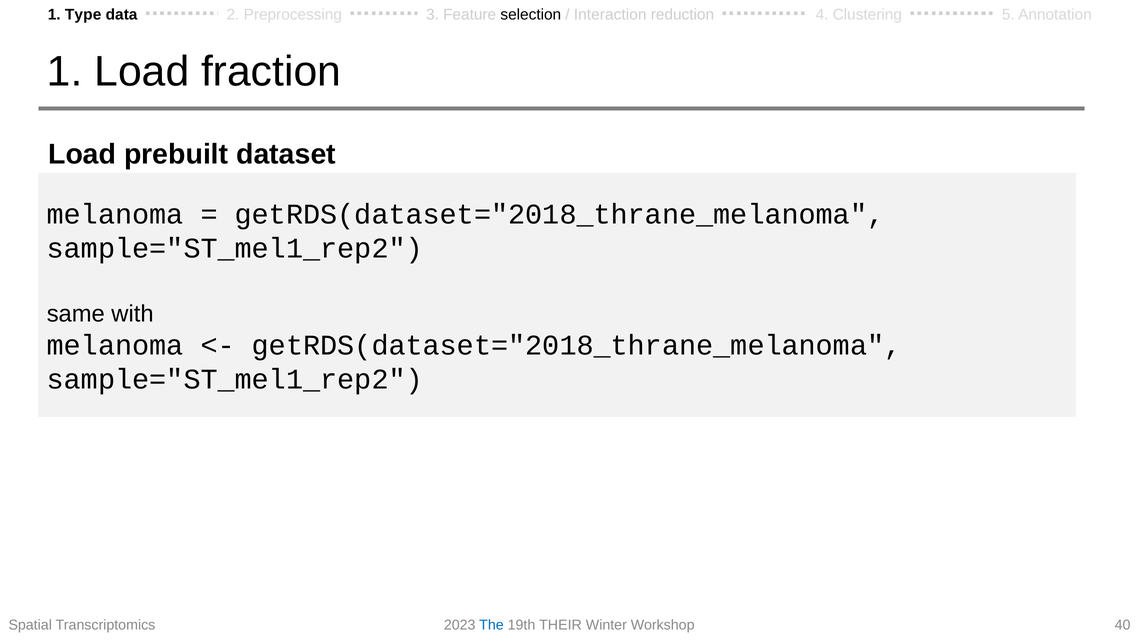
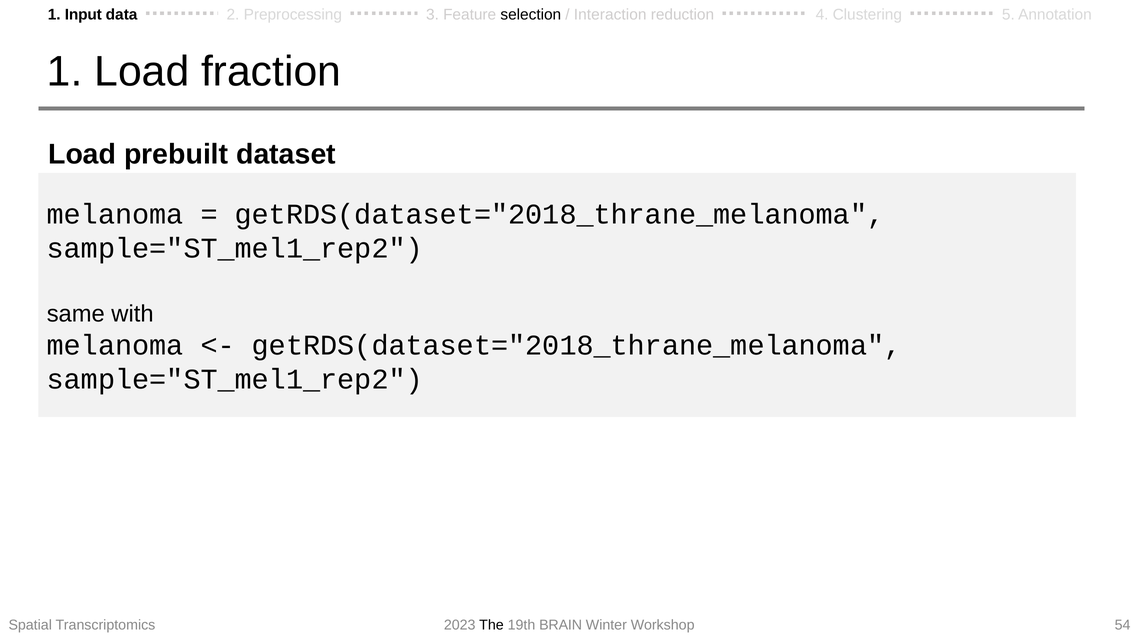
Type: Type -> Input (83, 15)
The colour: blue -> black (491, 625)
THEIR: THEIR -> BRAIN (561, 625)
40: 40 -> 54 (1123, 625)
